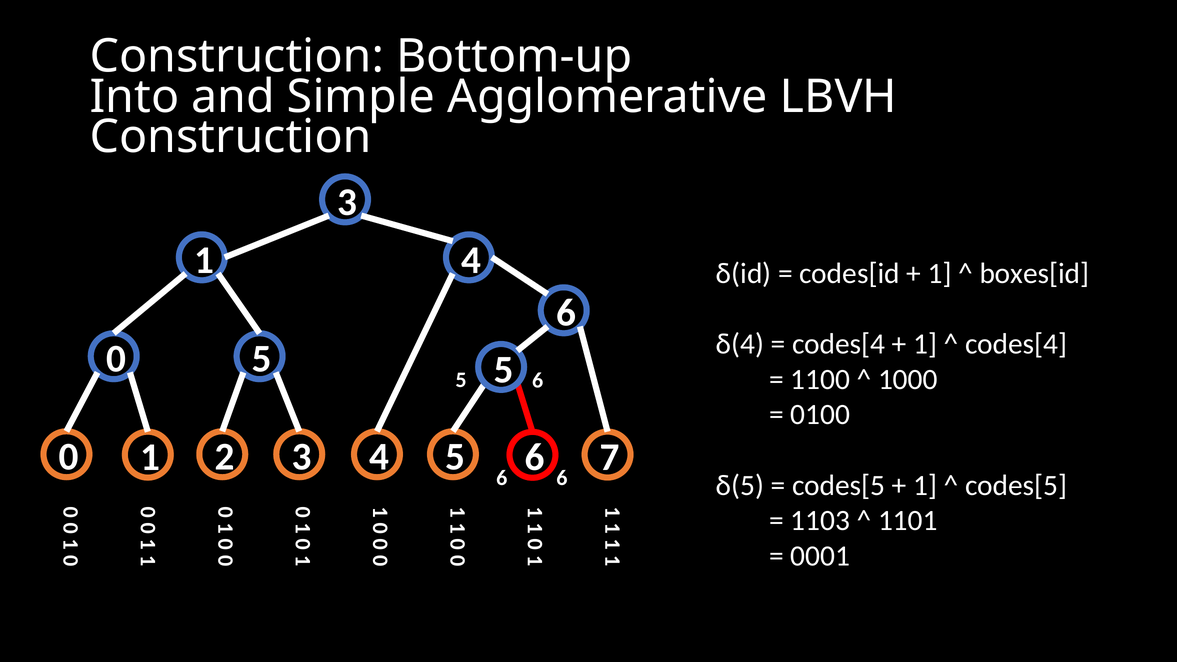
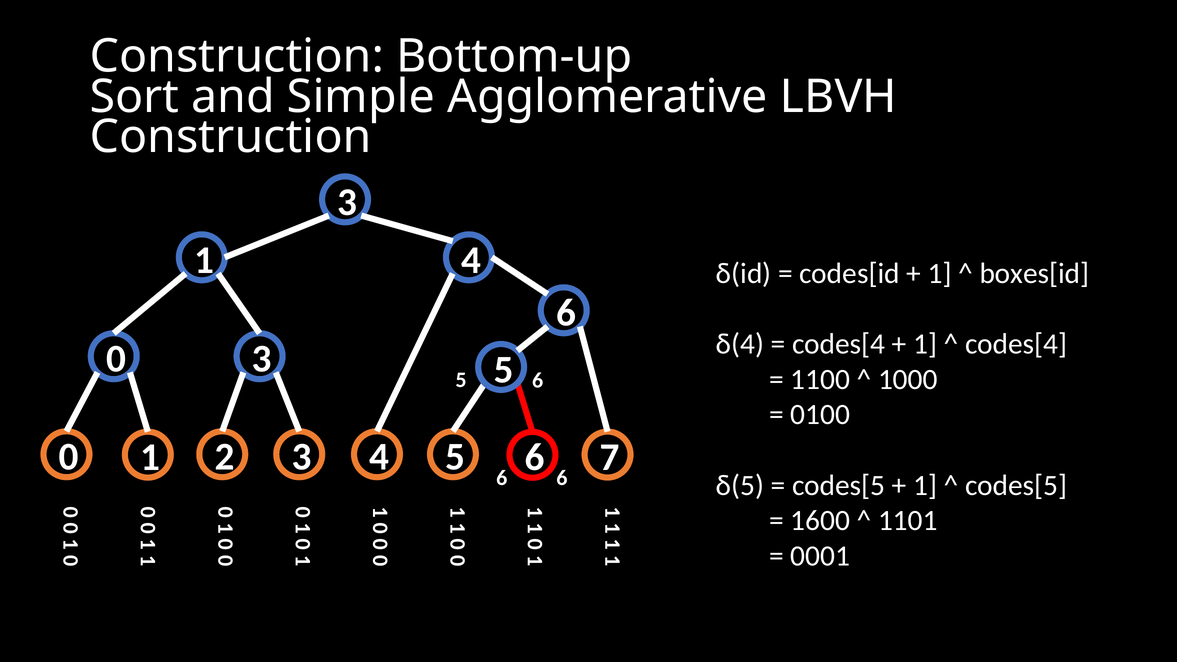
Into: Into -> Sort (135, 97)
0 5: 5 -> 3 (262, 359)
1103: 1103 -> 1600 (820, 521)
